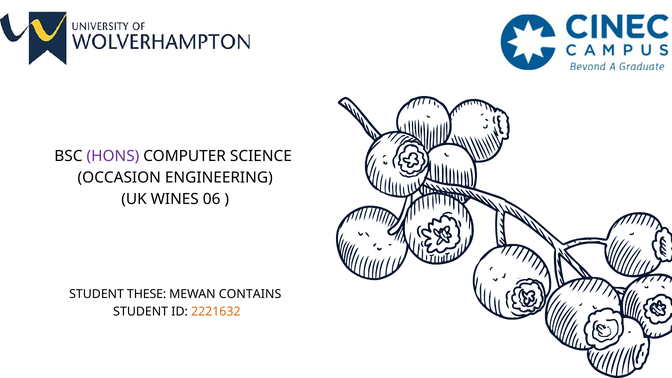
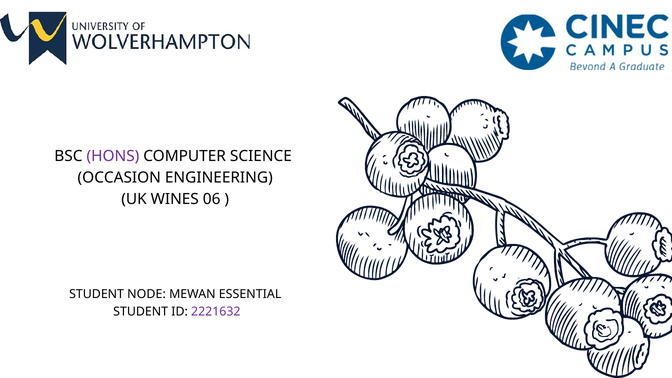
THESE: THESE -> NODE (147, 294)
CONTAINS: CONTAINS -> ESSENTIAL (250, 294)
2221632 colour: orange -> purple (216, 312)
